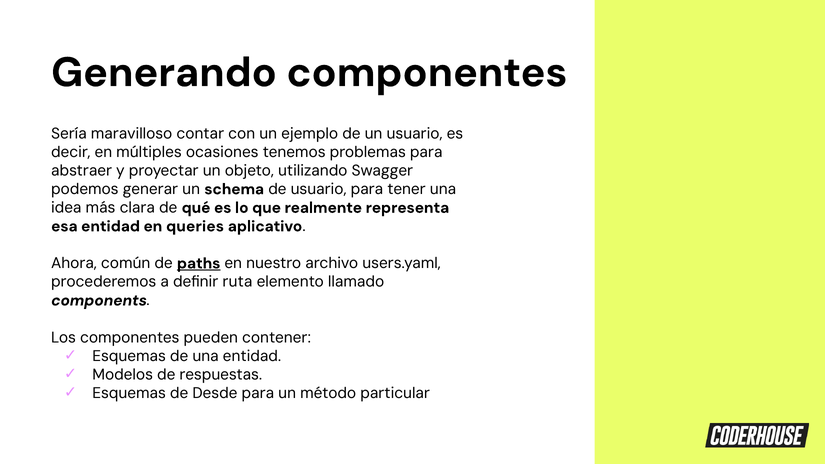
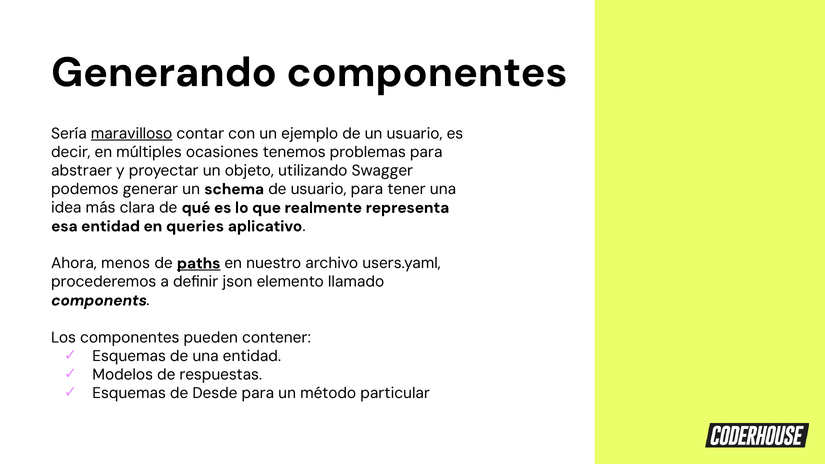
maravilloso underline: none -> present (132, 134)
común: común -> menos (126, 263)
ruta: ruta -> json (237, 282)
